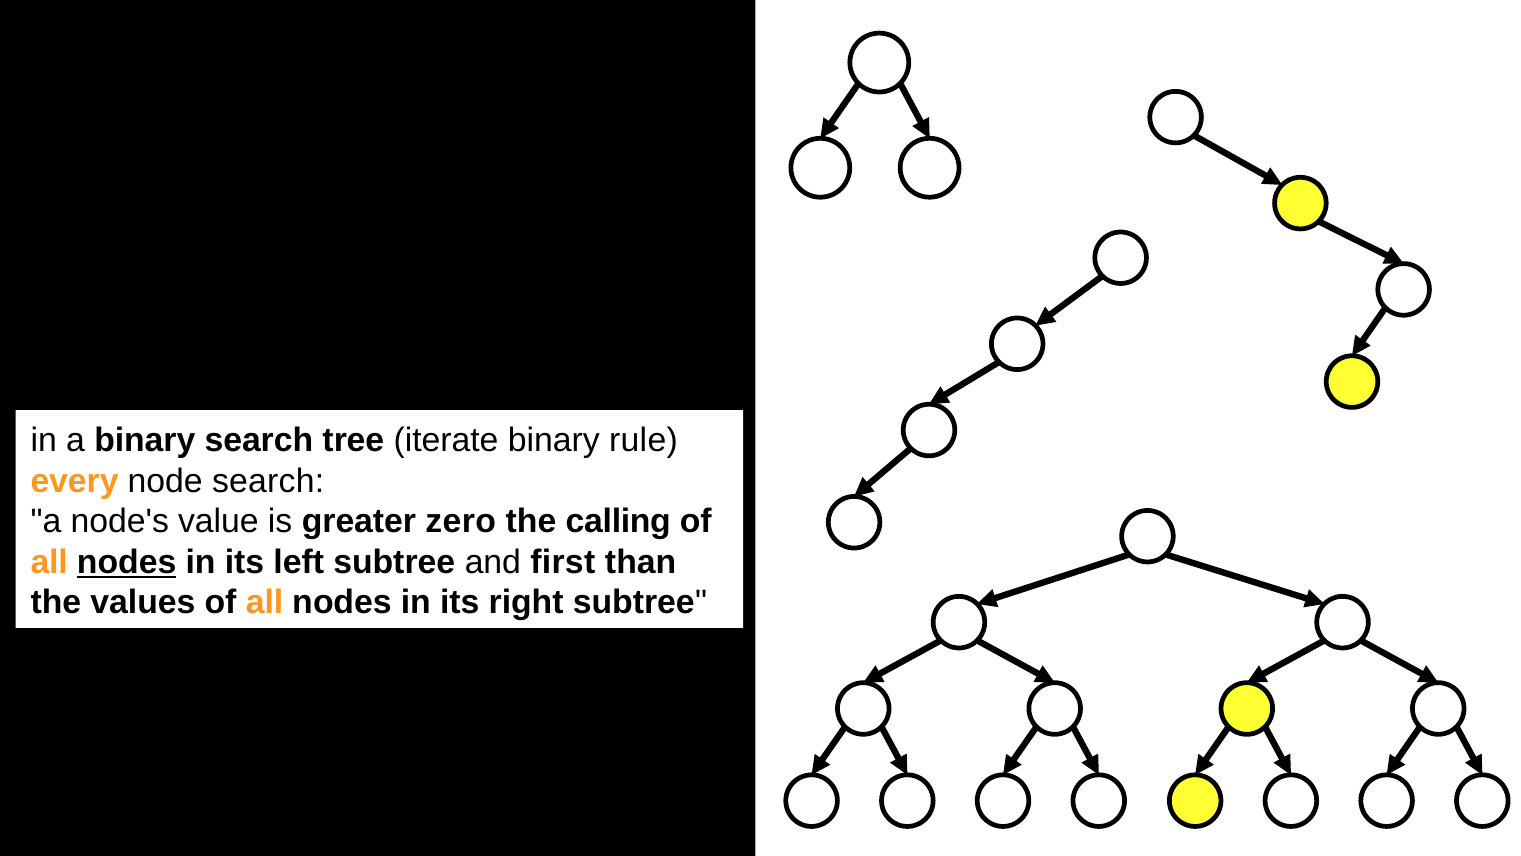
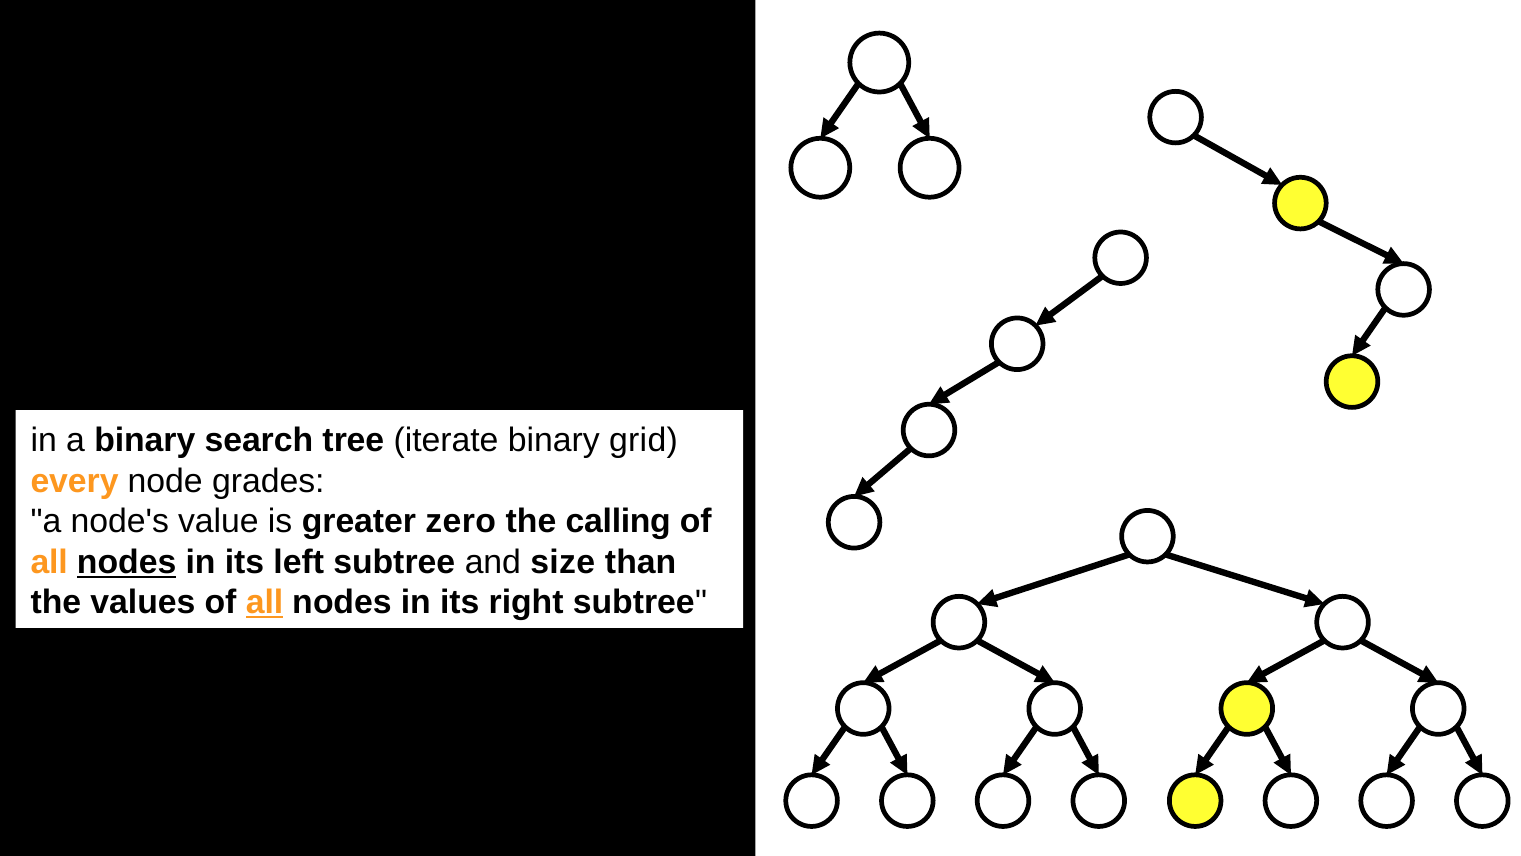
rule: rule -> grid (643, 440)
node search: search -> grades (268, 481)
first: first -> size (563, 562)
all underline: none -> present (265, 602)
